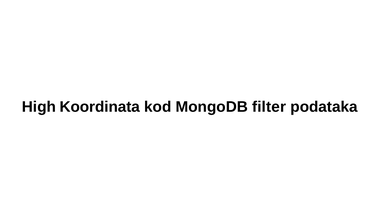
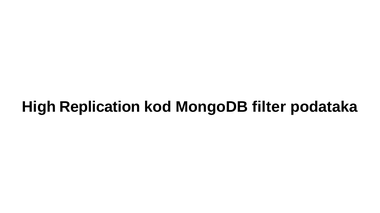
Koordinata: Koordinata -> Replication (100, 107)
